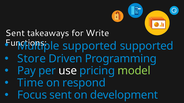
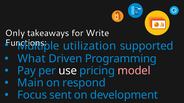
Sent: Sent -> Only (15, 33)
supported: supported -> utilization (90, 46)
Store: Store -> What (32, 59)
model colour: light green -> pink (134, 71)
Time: Time -> Main (30, 83)
